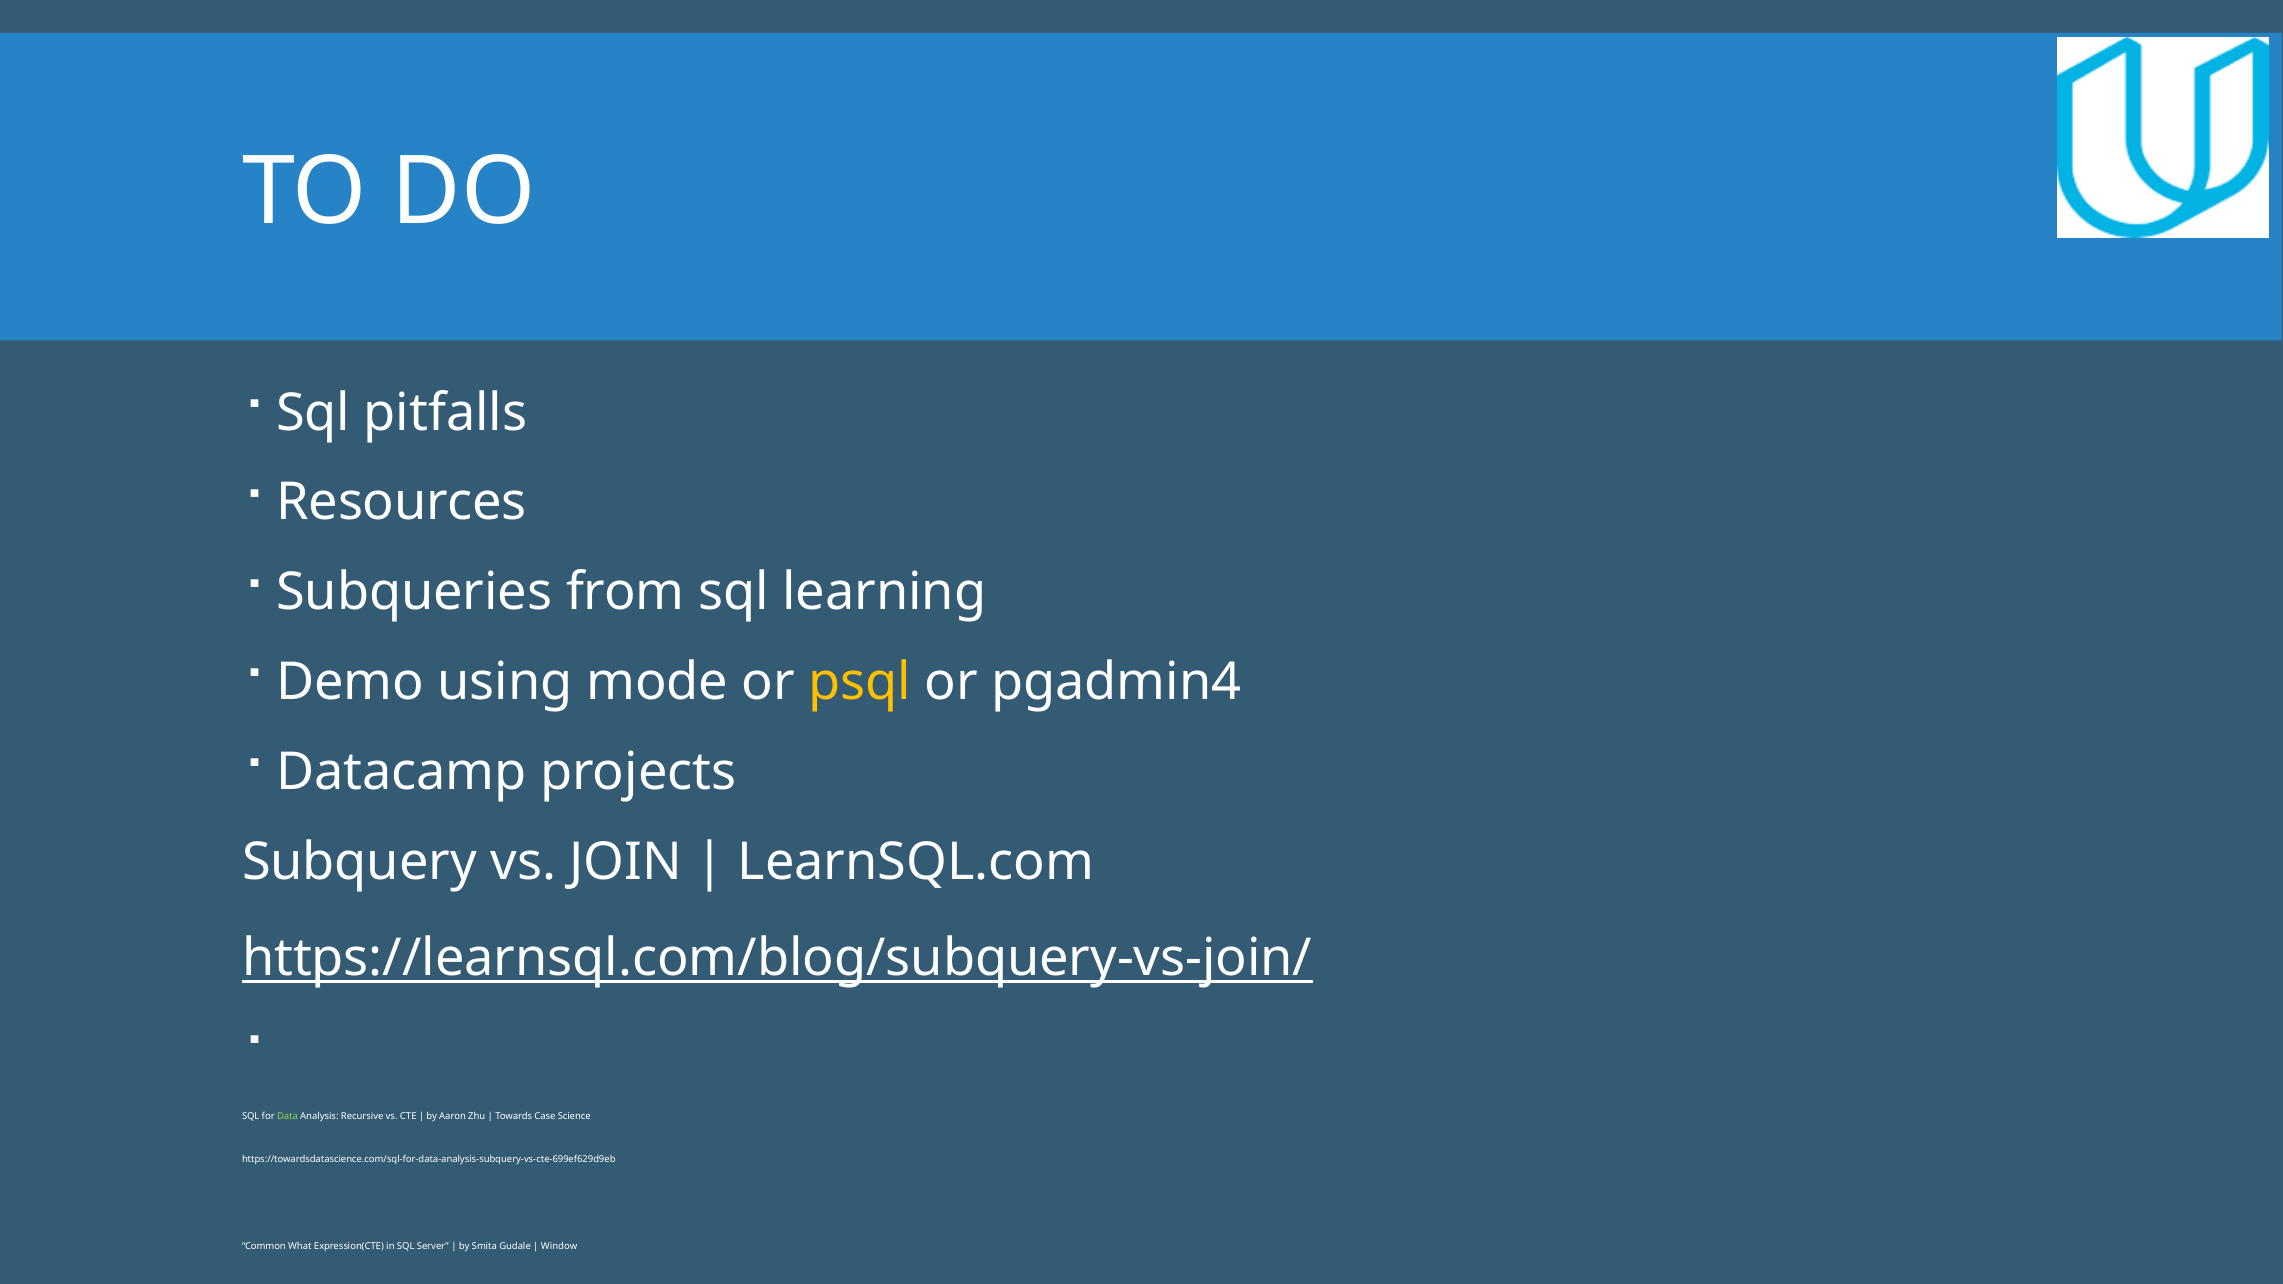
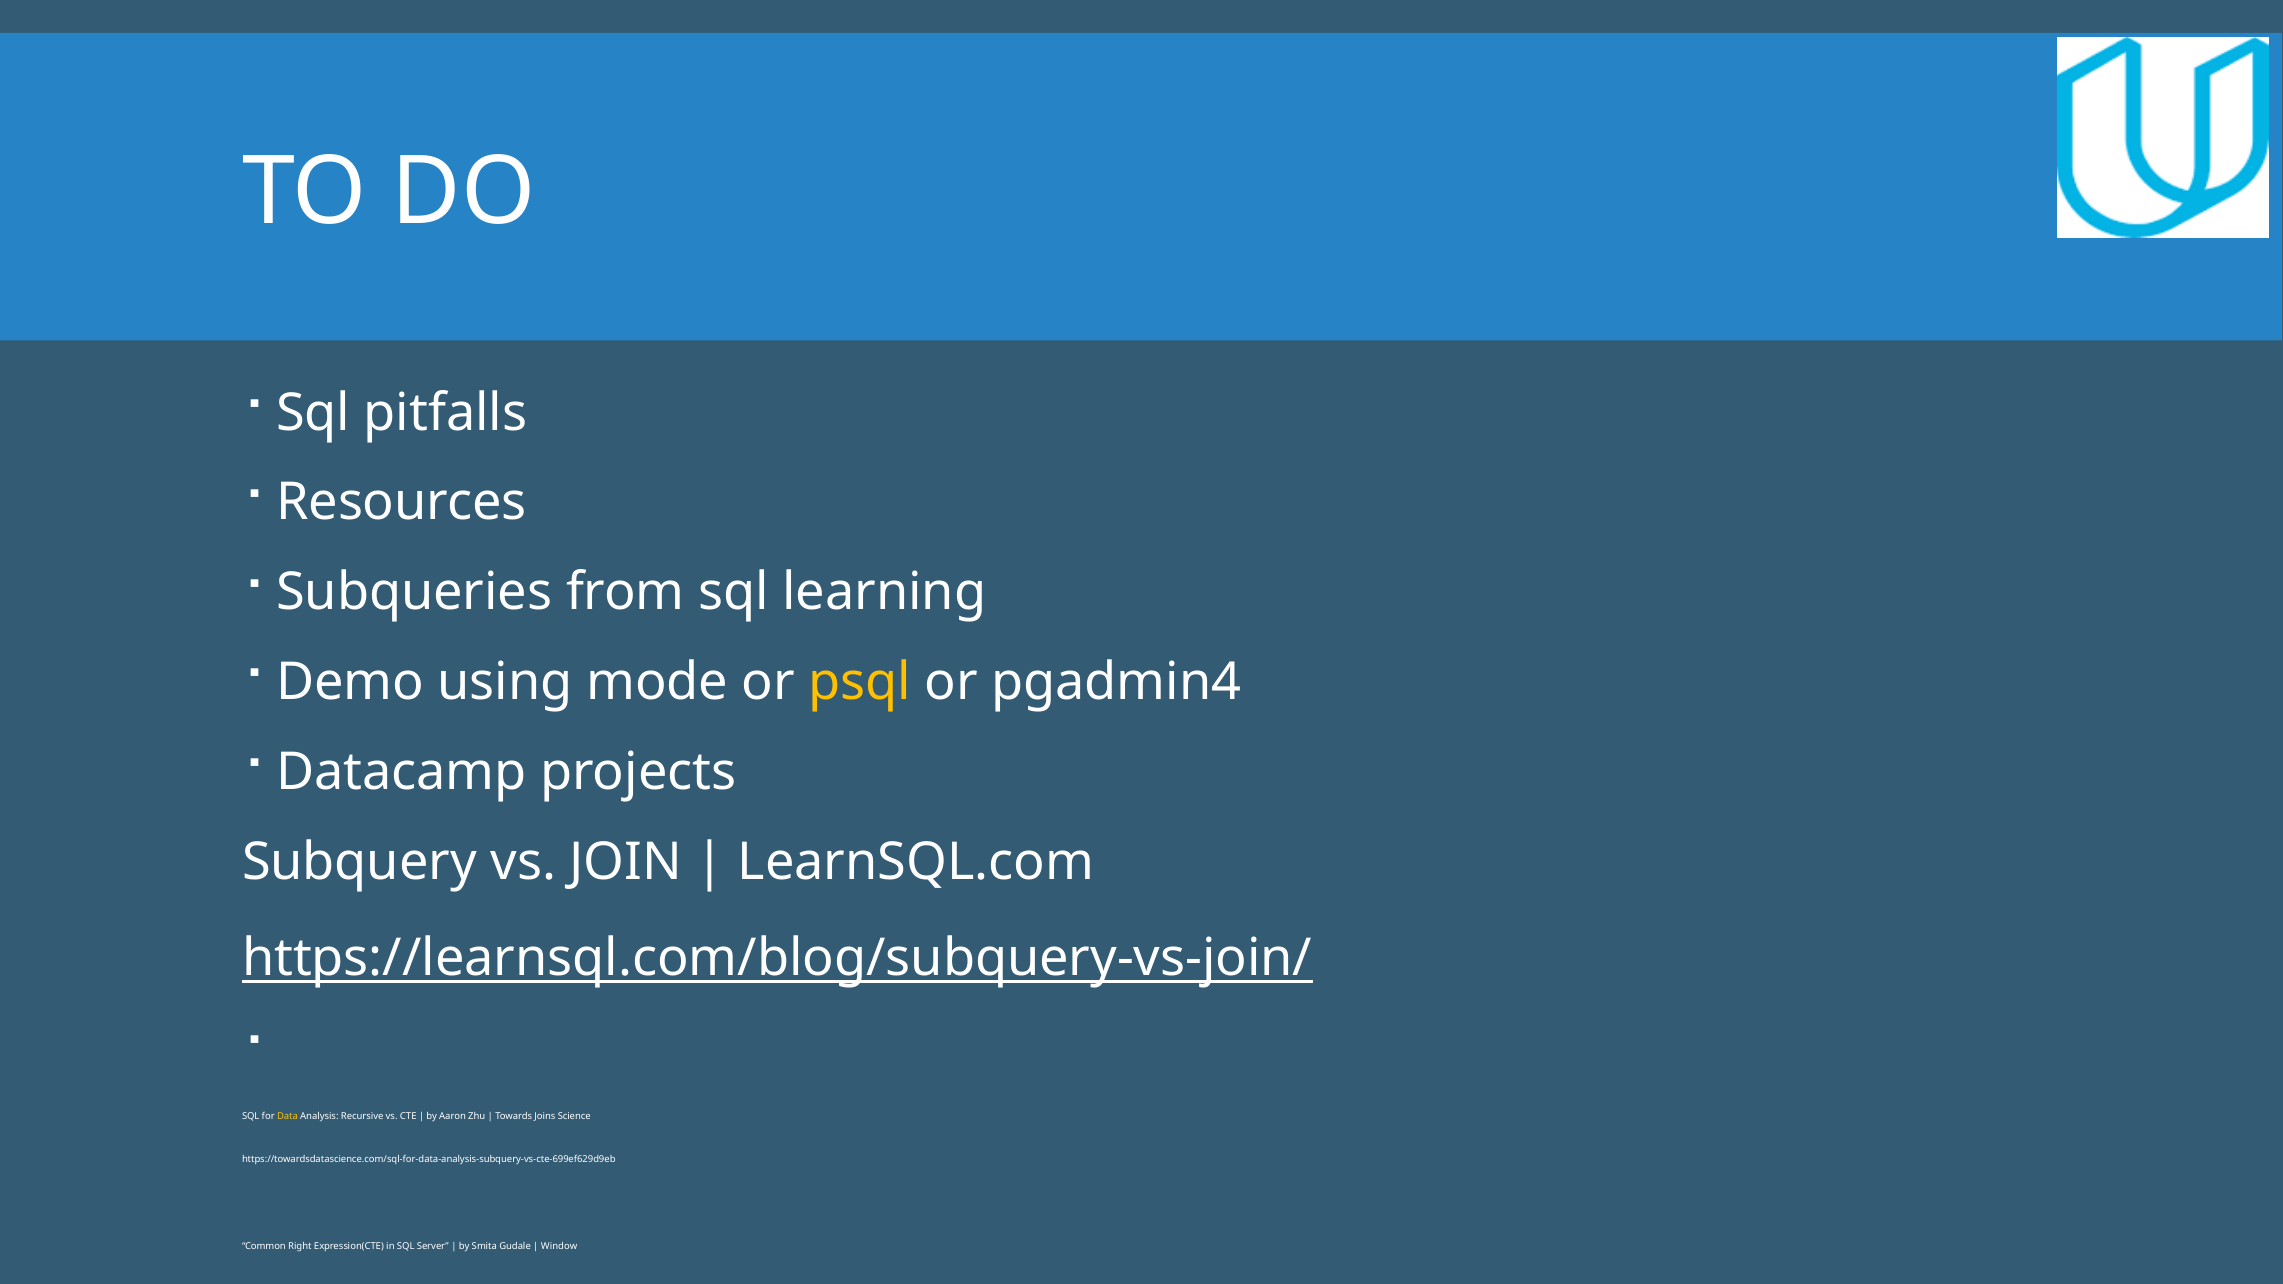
Data colour: light green -> yellow (287, 1116)
Case: Case -> Joins (545, 1116)
Common What: What -> Right (300, 1247)
